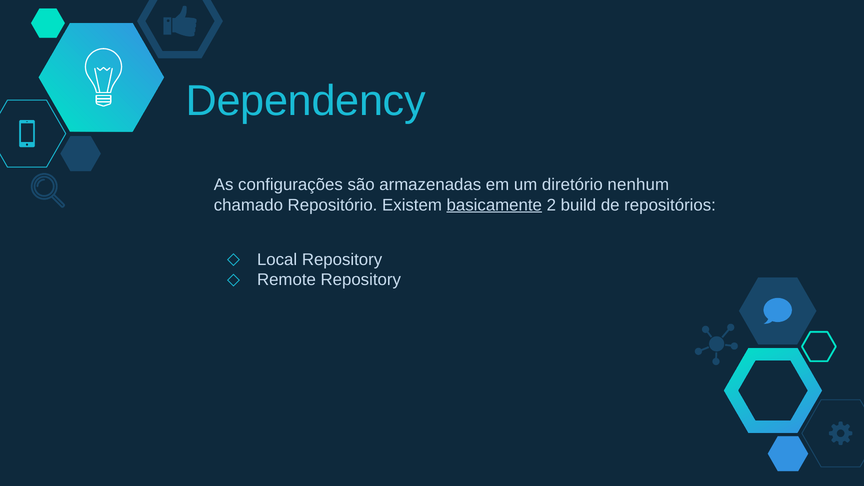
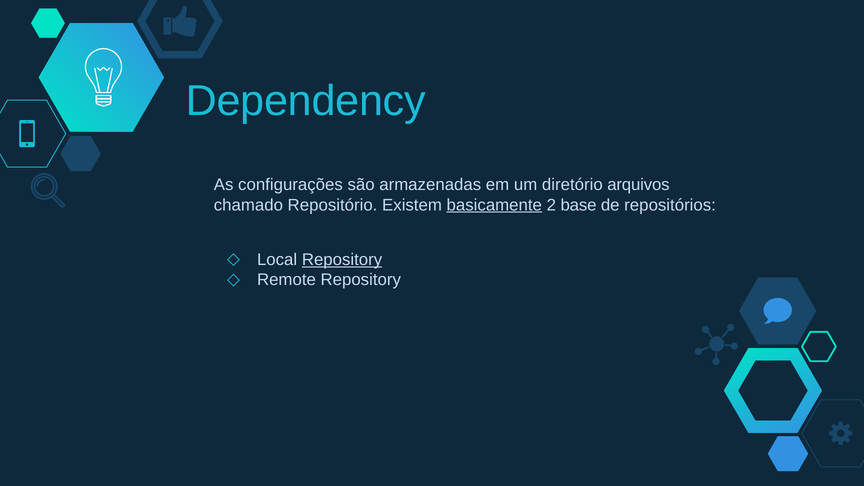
nenhum: nenhum -> arquivos (638, 185)
build: build -> base (579, 205)
Repository underline: none -> present (342, 260)
